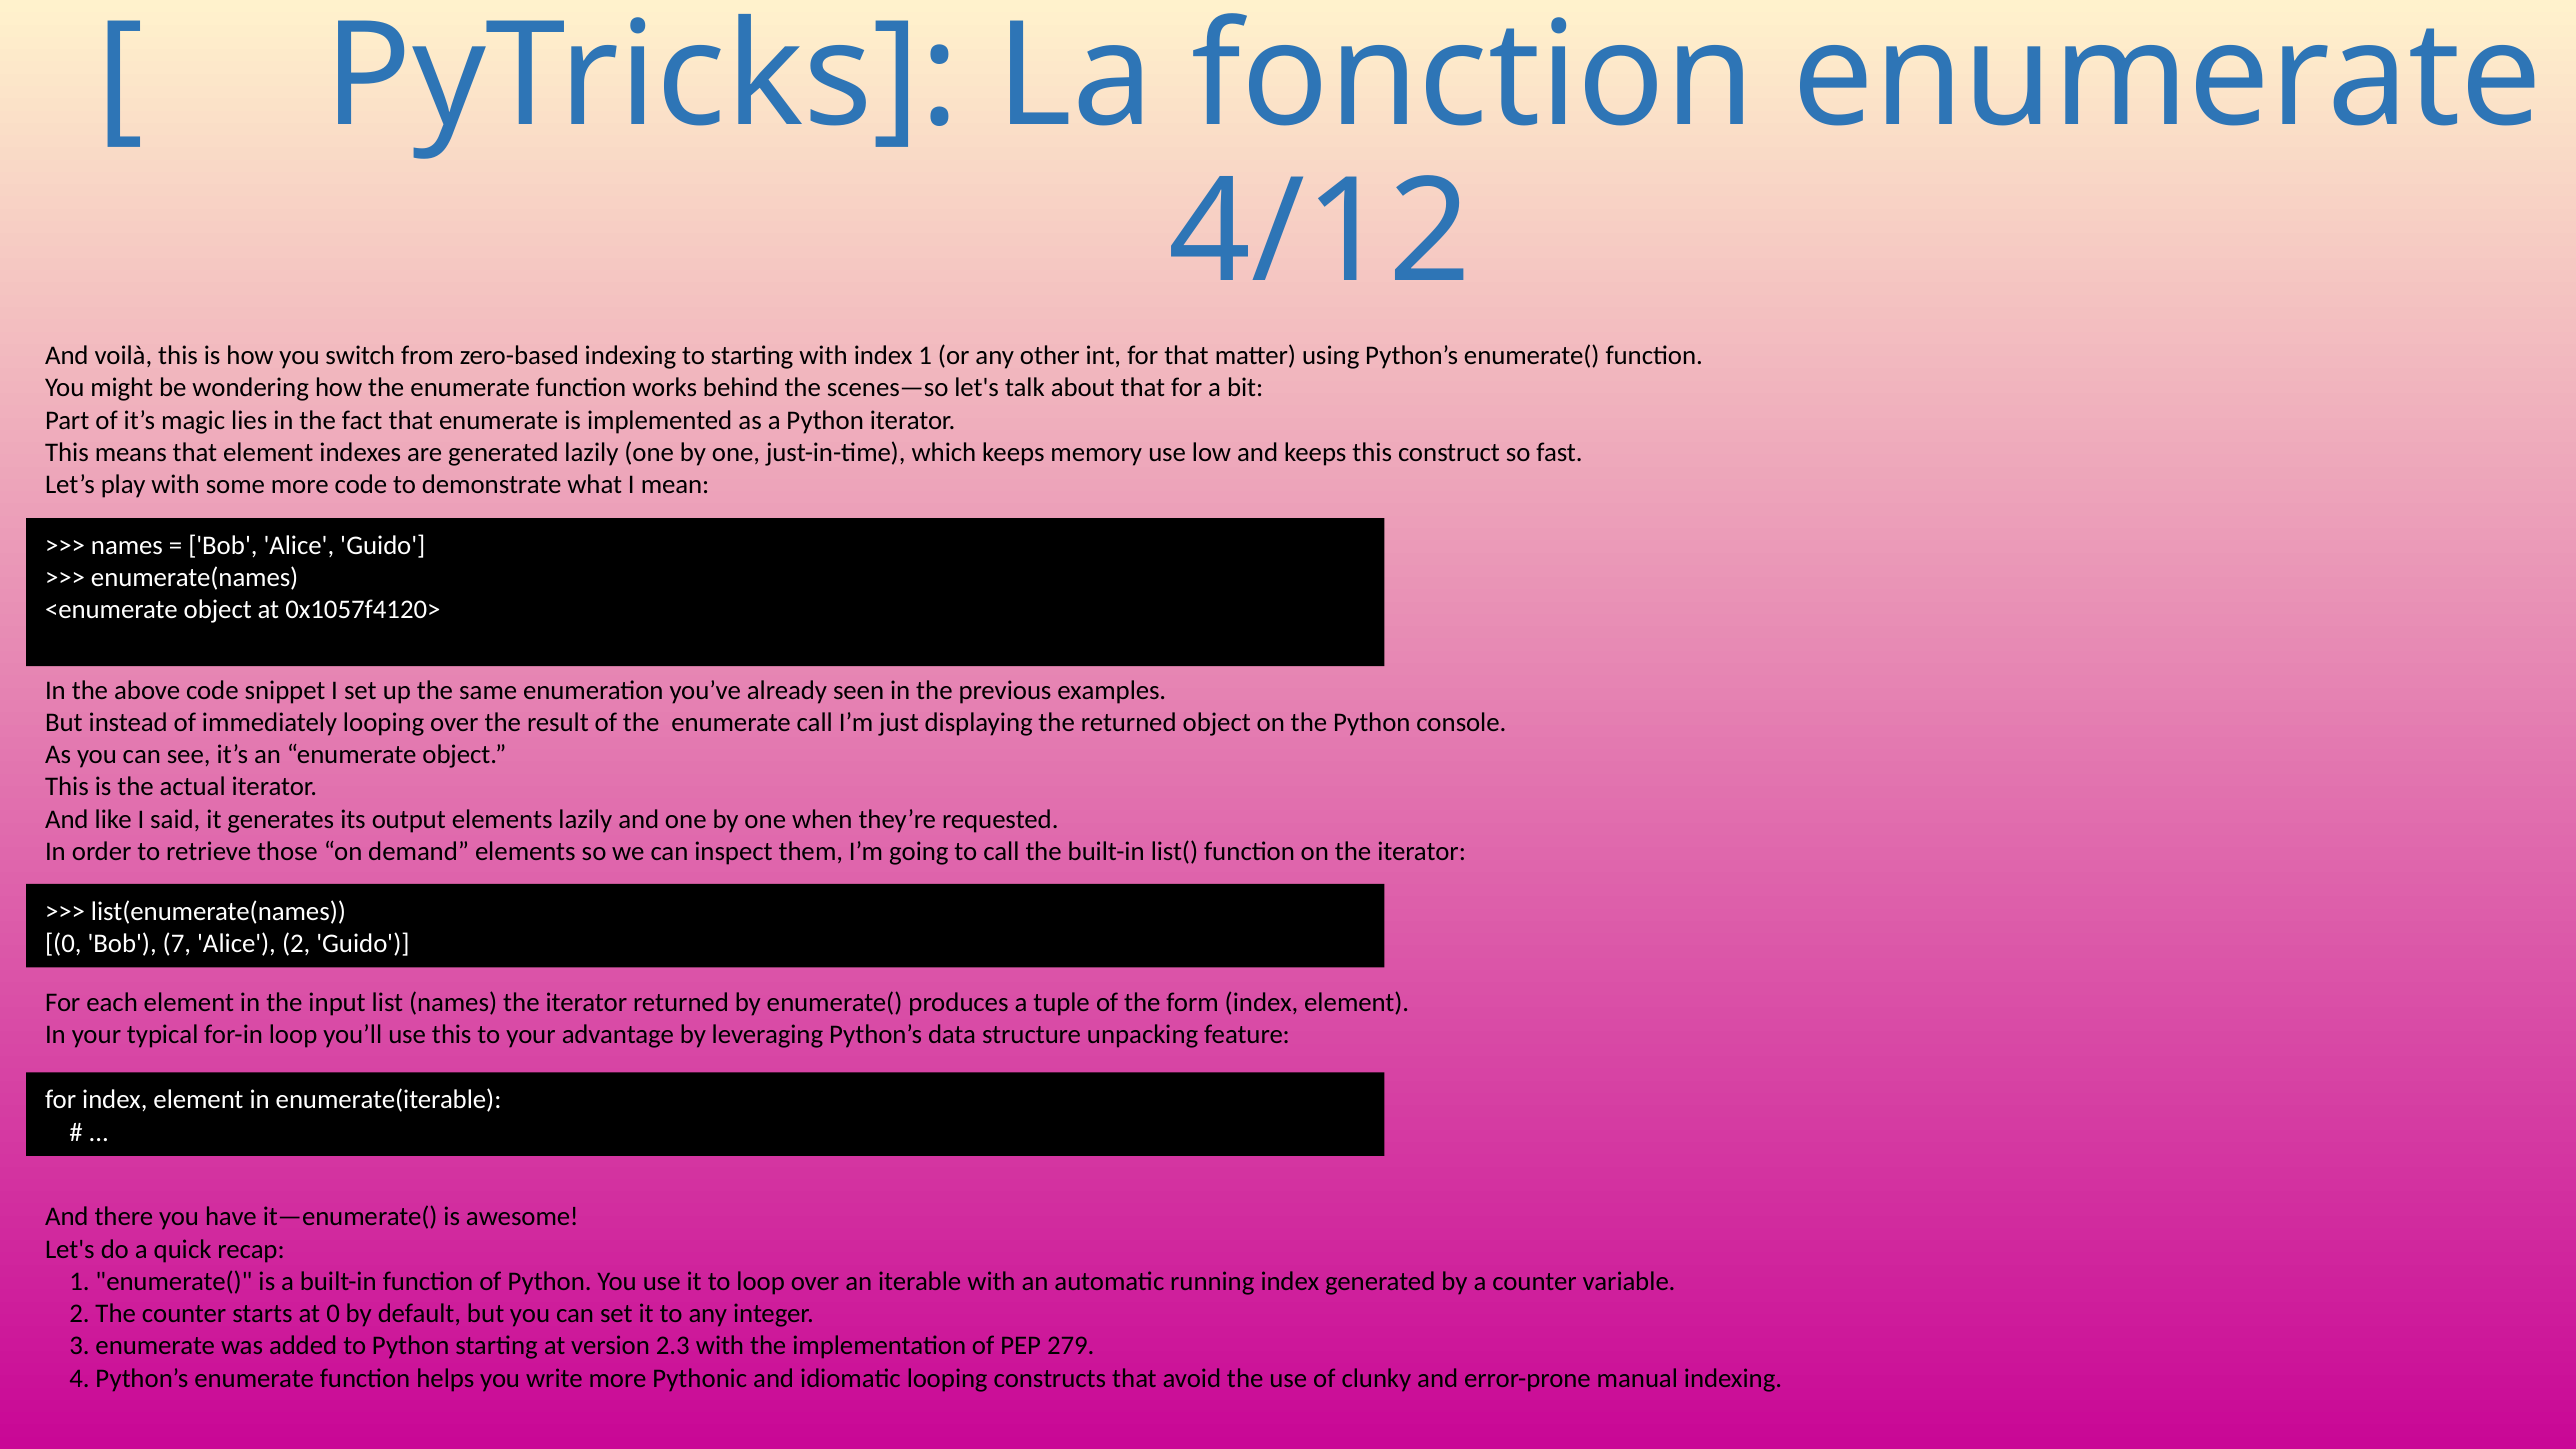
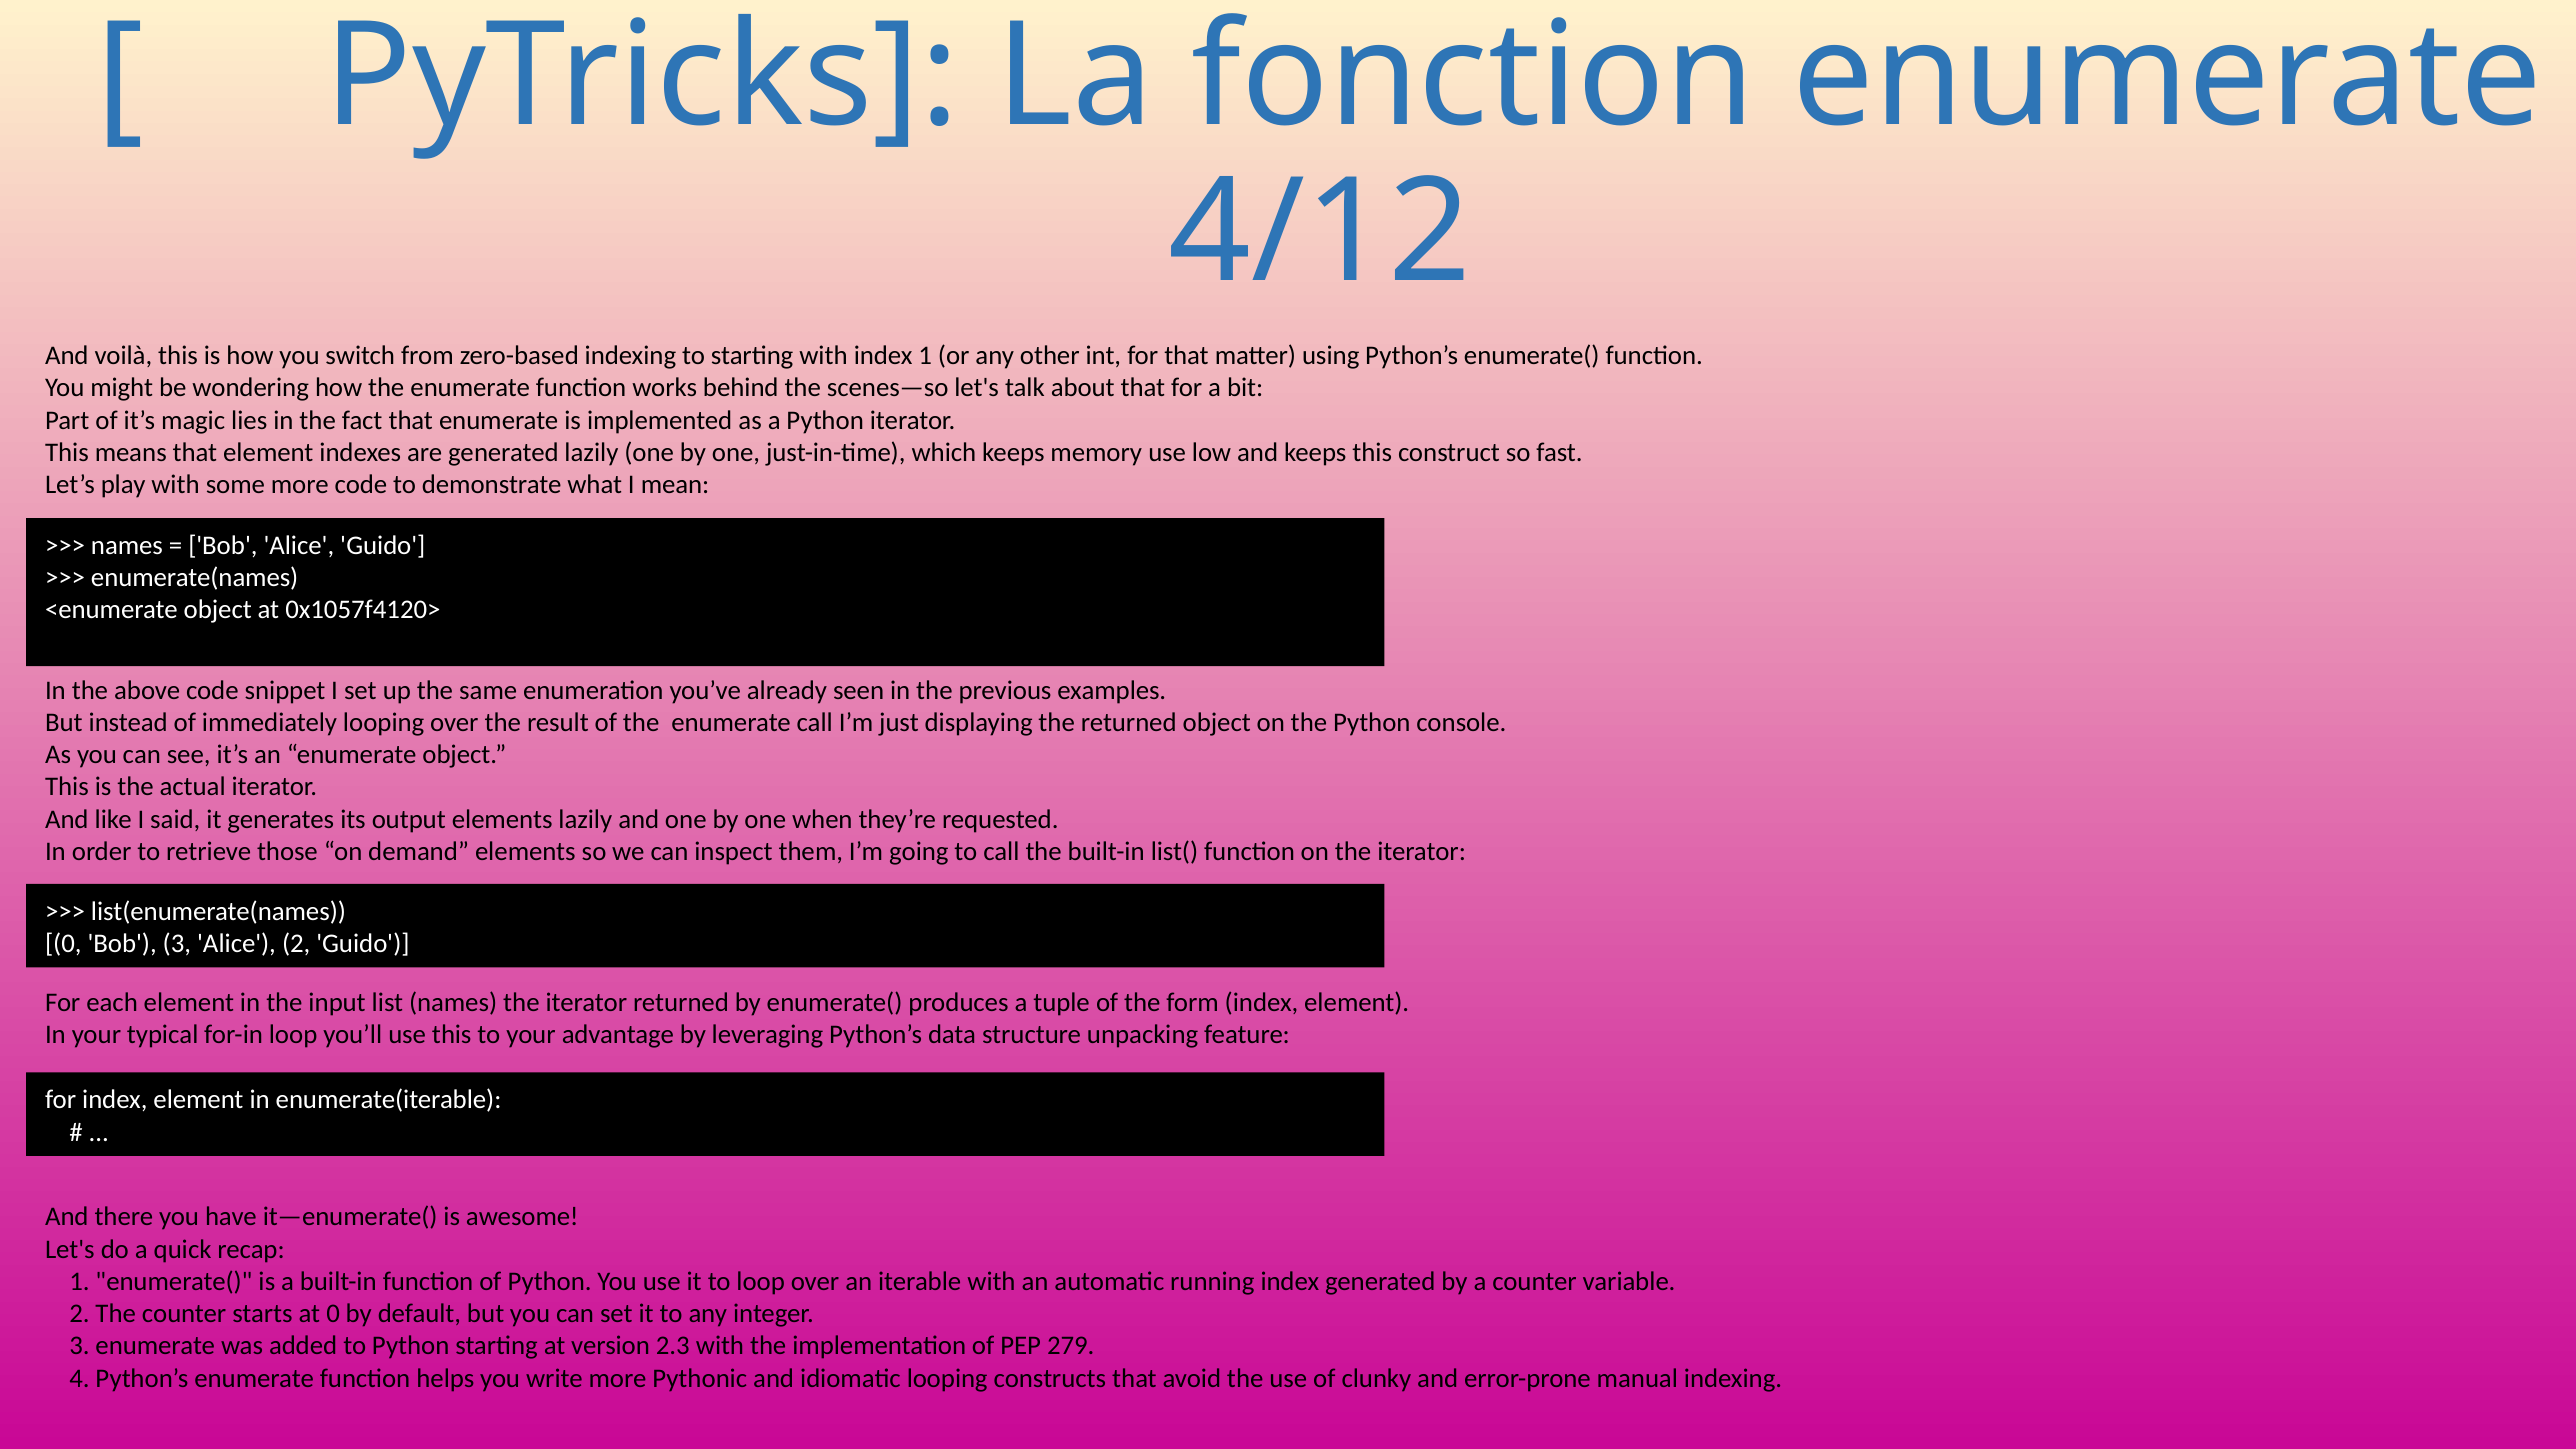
Bob 7: 7 -> 3 (177, 944)
